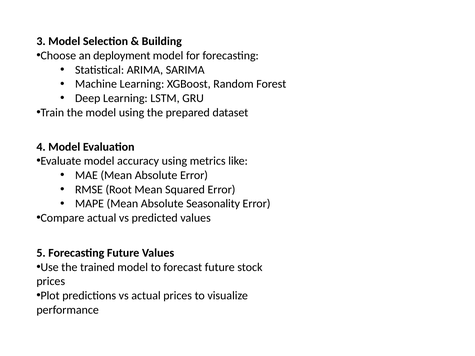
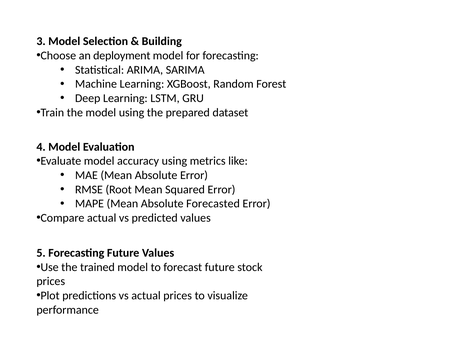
Seasonality: Seasonality -> Forecasted (213, 204)
